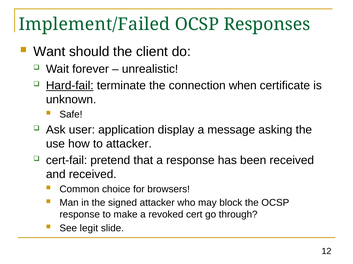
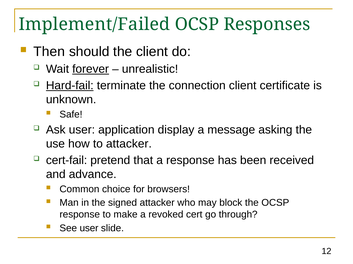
Want: Want -> Then (49, 52)
forever underline: none -> present (91, 69)
connection when: when -> client (243, 86)
and received: received -> advance (93, 175)
See legit: legit -> user (89, 229)
